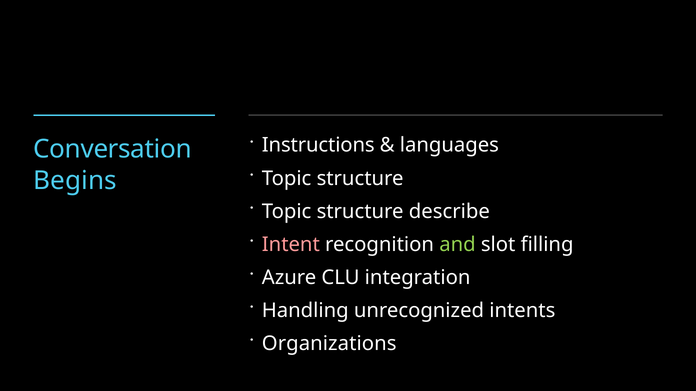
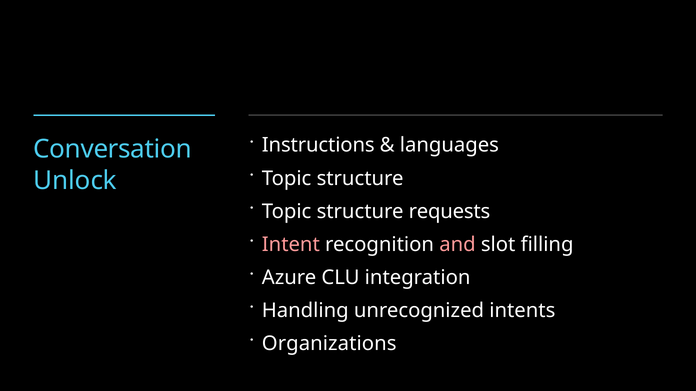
Begins: Begins -> Unlock (75, 181)
describe: describe -> requests (449, 212)
and colour: light green -> pink (457, 245)
